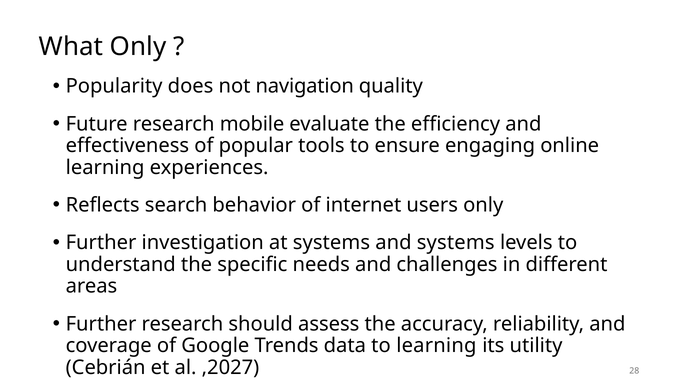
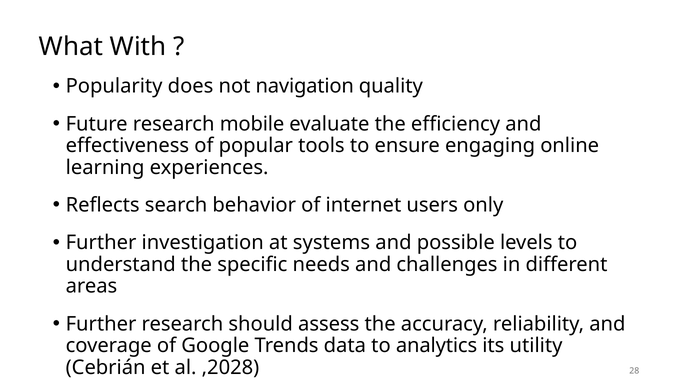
What Only: Only -> With (138, 46)
and systems: systems -> possible (456, 243)
to learning: learning -> analytics (437, 346)
,2027: ,2027 -> ,2028 (230, 368)
